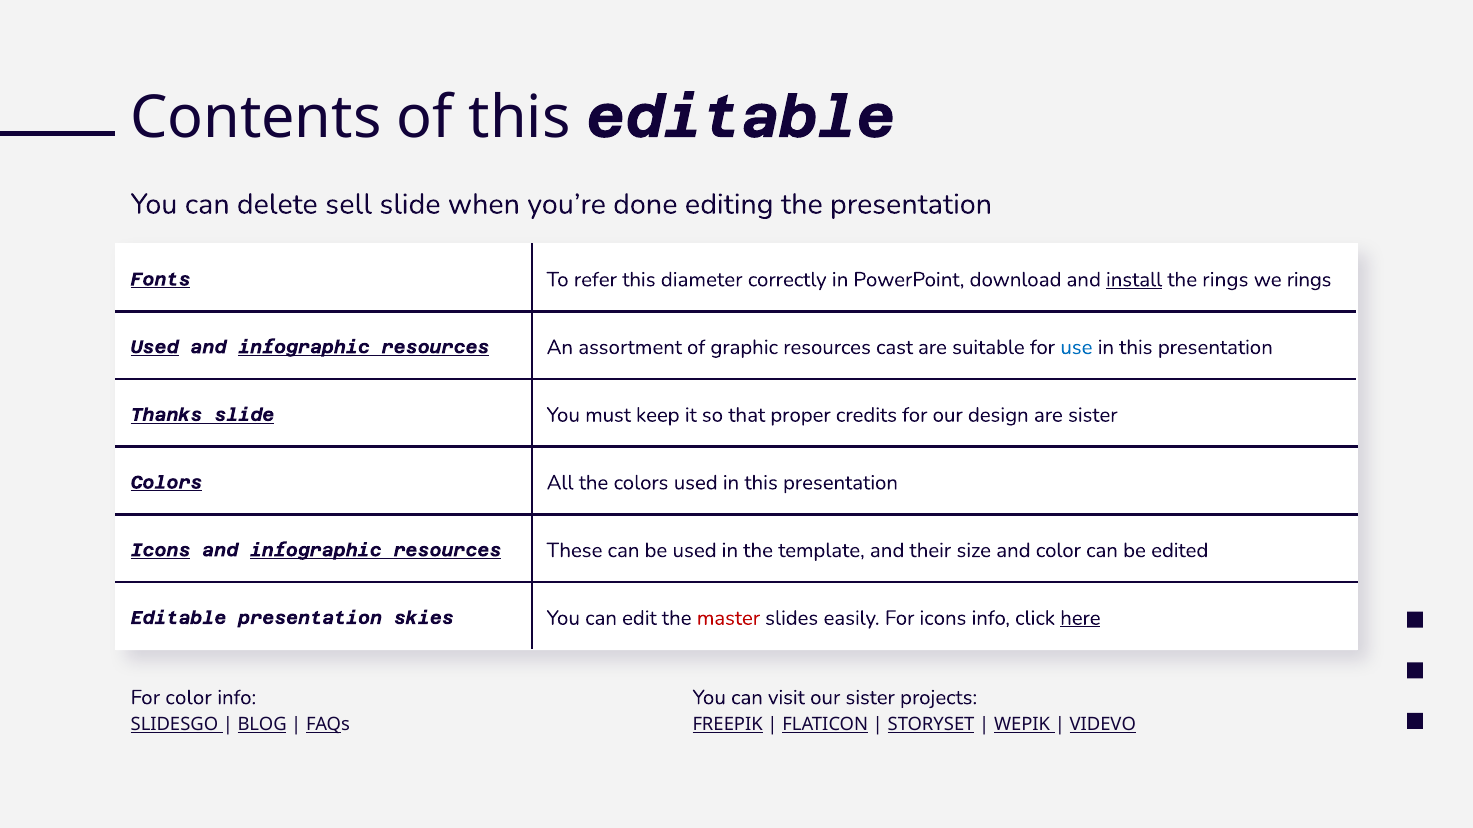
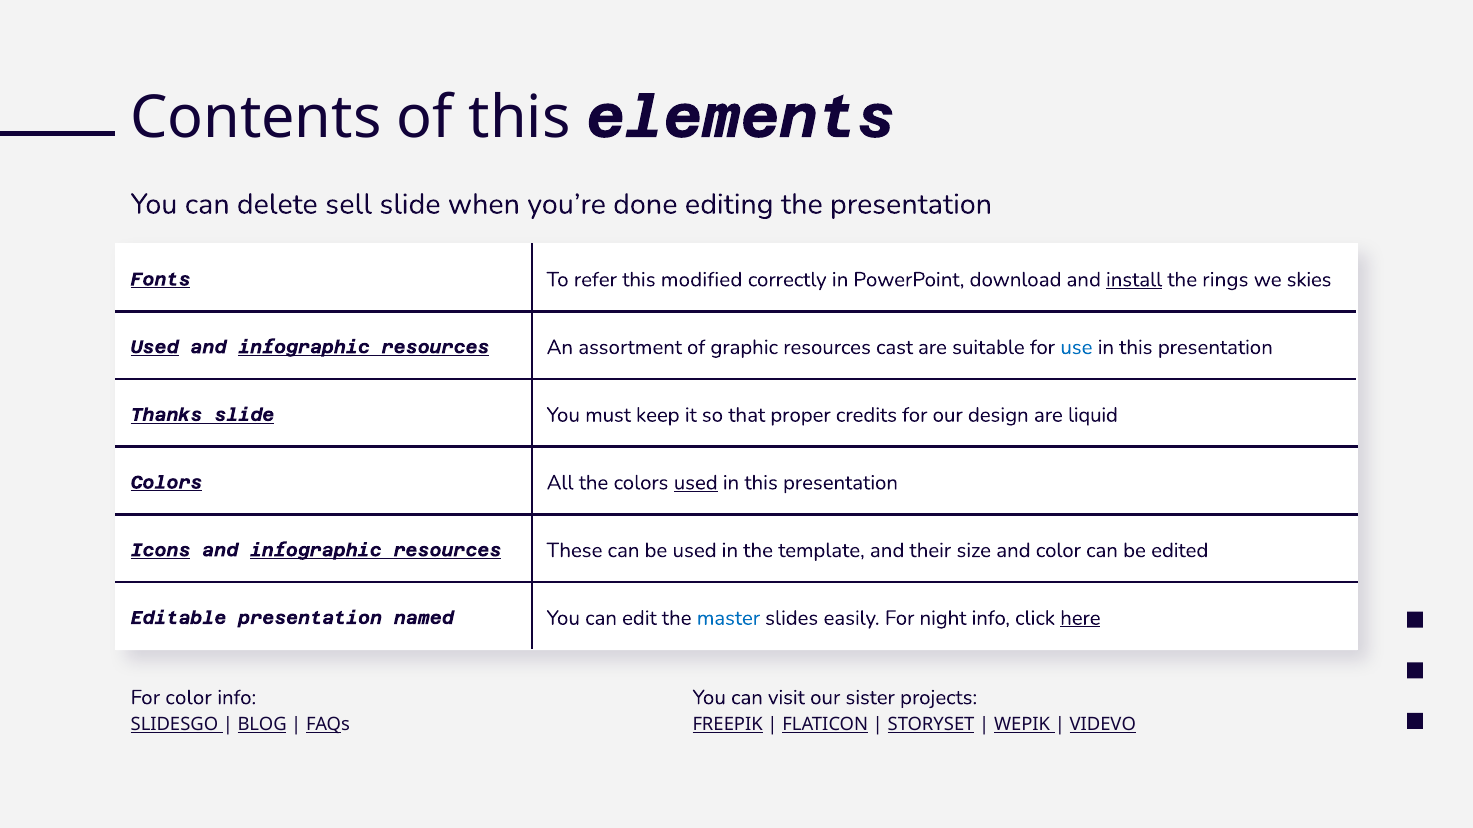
this editable: editable -> elements (741, 118)
diameter: diameter -> modified (702, 280)
we rings: rings -> skies (1309, 280)
are sister: sister -> liquid (1093, 415)
used underline: none -> present (696, 483)
skies: skies -> named (424, 618)
master colour: red -> blue (728, 618)
For icons: icons -> night (943, 618)
